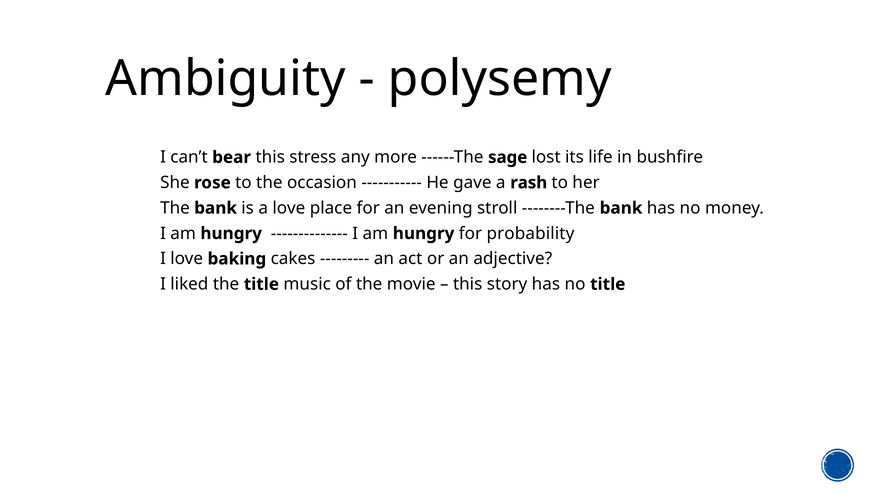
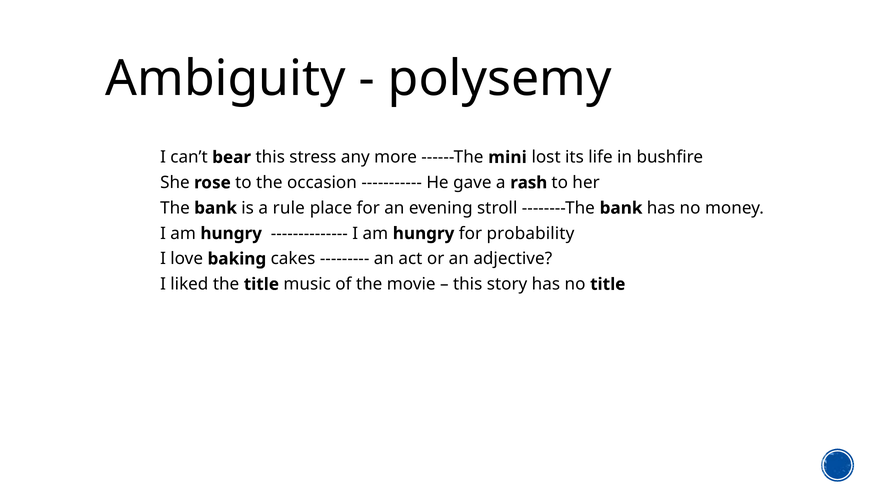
sage: sage -> mini (508, 157)
a love: love -> rule (289, 208)
